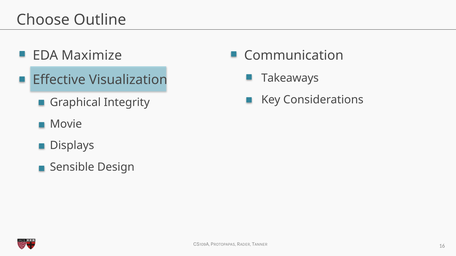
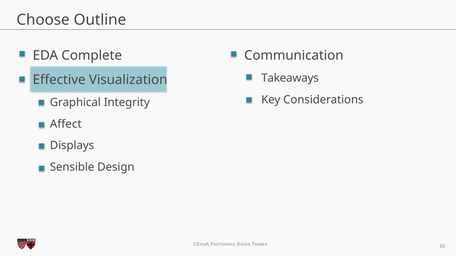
Maximize: Maximize -> Complete (92, 56)
Movie: Movie -> Affect (66, 124)
